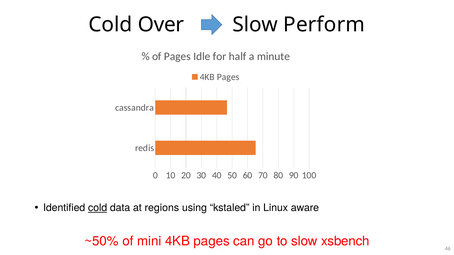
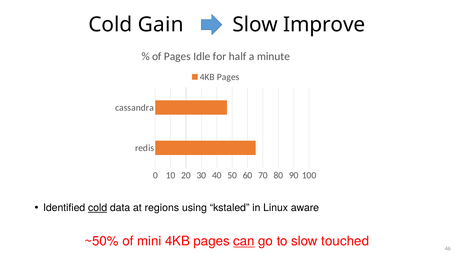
Over: Over -> Gain (161, 25)
Perform: Perform -> Improve (324, 25)
can underline: none -> present (244, 242)
xsbench: xsbench -> touched (345, 242)
